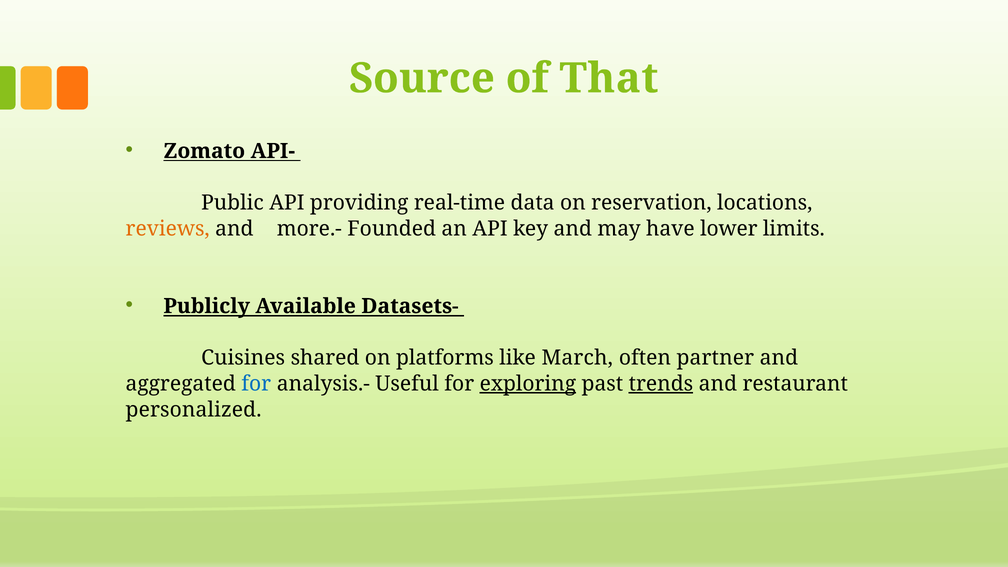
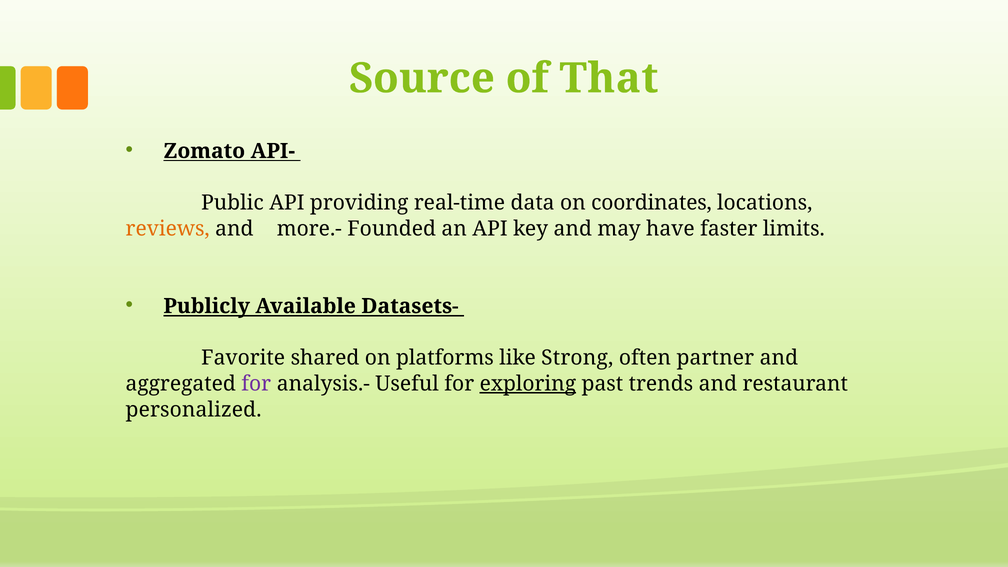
reservation: reservation -> coordinates (652, 203)
lower: lower -> faster (729, 229)
Cuisines: Cuisines -> Favorite (243, 358)
March: March -> Strong (577, 358)
for colour: blue -> purple (256, 384)
trends underline: present -> none (661, 384)
